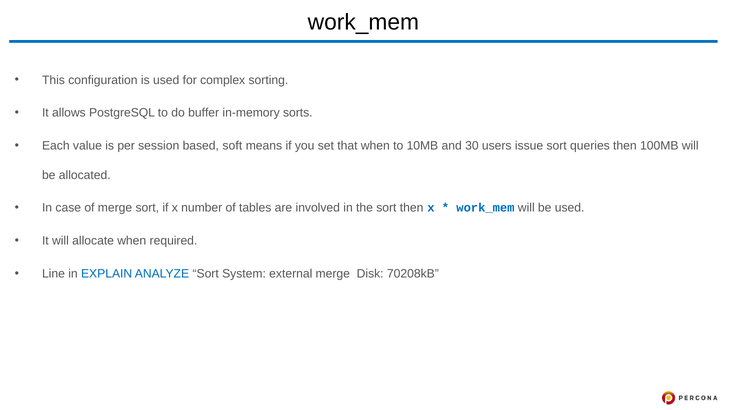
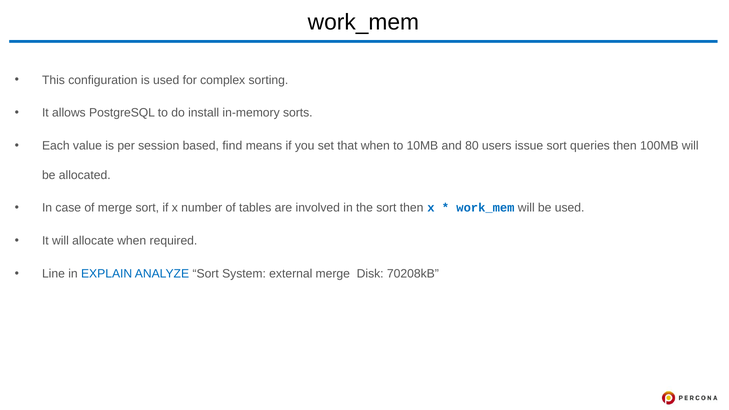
buffer: buffer -> install (204, 113)
soft: soft -> find (232, 146)
30: 30 -> 80 (472, 146)
